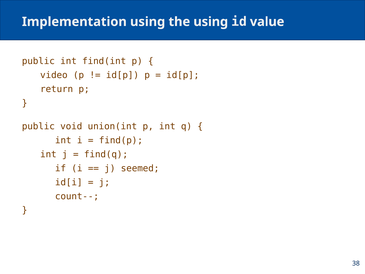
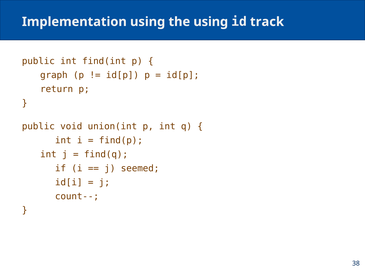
value: value -> track (267, 22)
video: video -> graph (54, 75)
